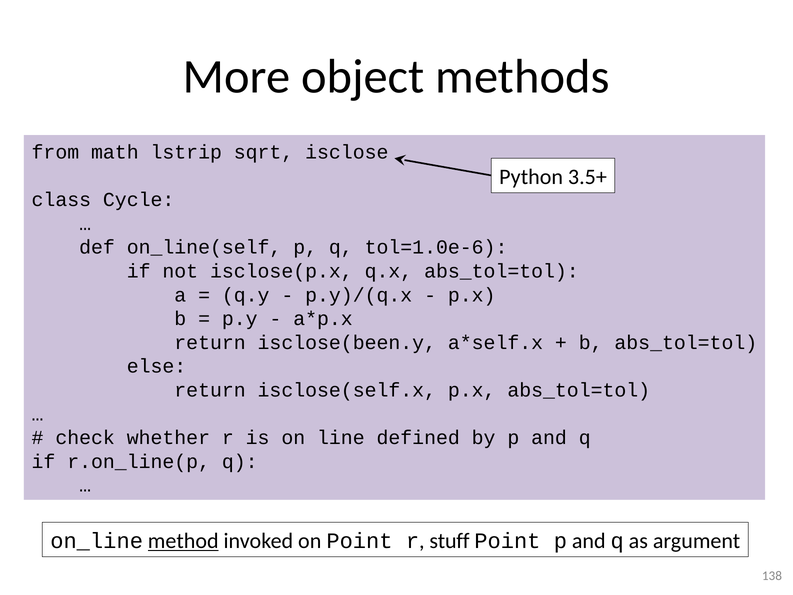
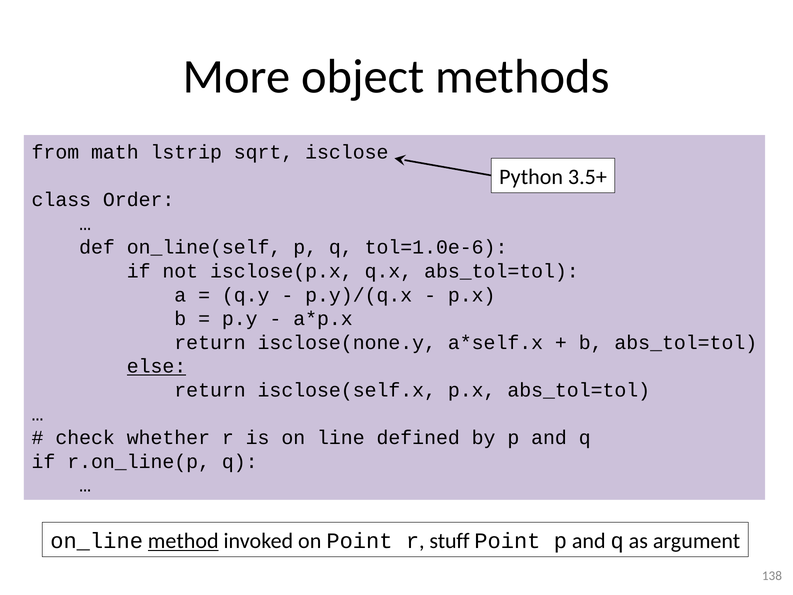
Cycle: Cycle -> Order (139, 200)
isclose(been.y: isclose(been.y -> isclose(none.y (347, 342)
else underline: none -> present (156, 366)
